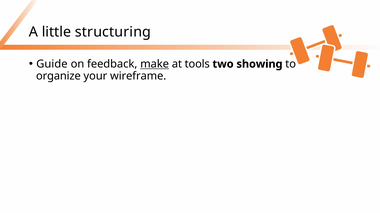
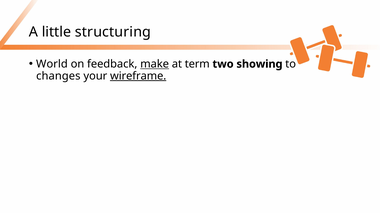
Guide: Guide -> World (52, 64)
tools: tools -> term (197, 64)
organize: organize -> changes (58, 76)
wireframe underline: none -> present (138, 76)
